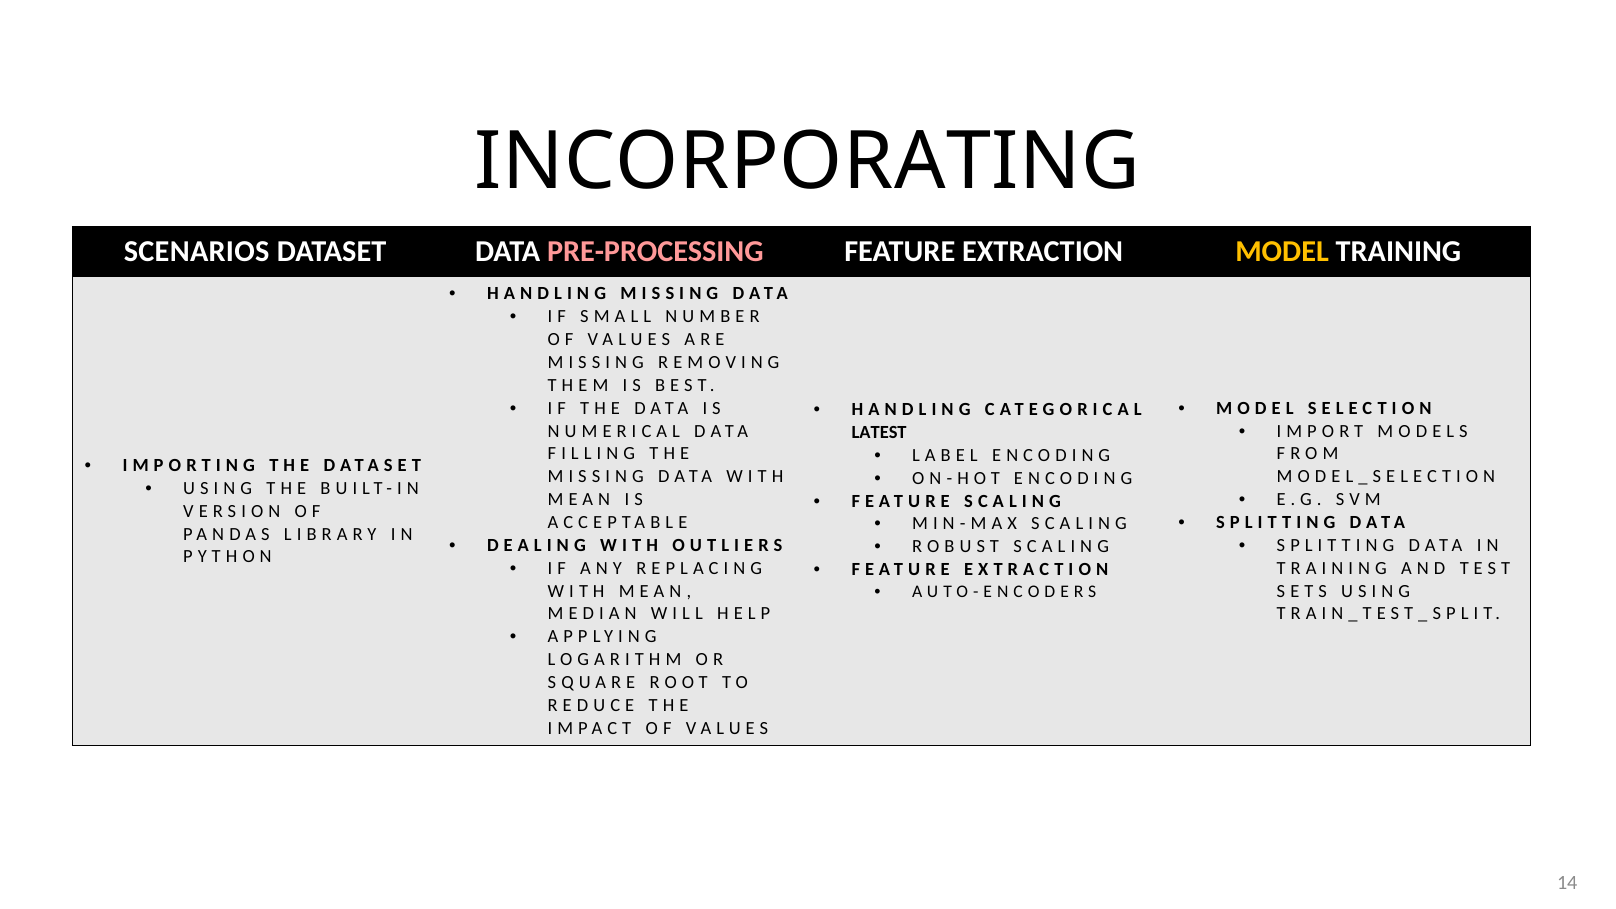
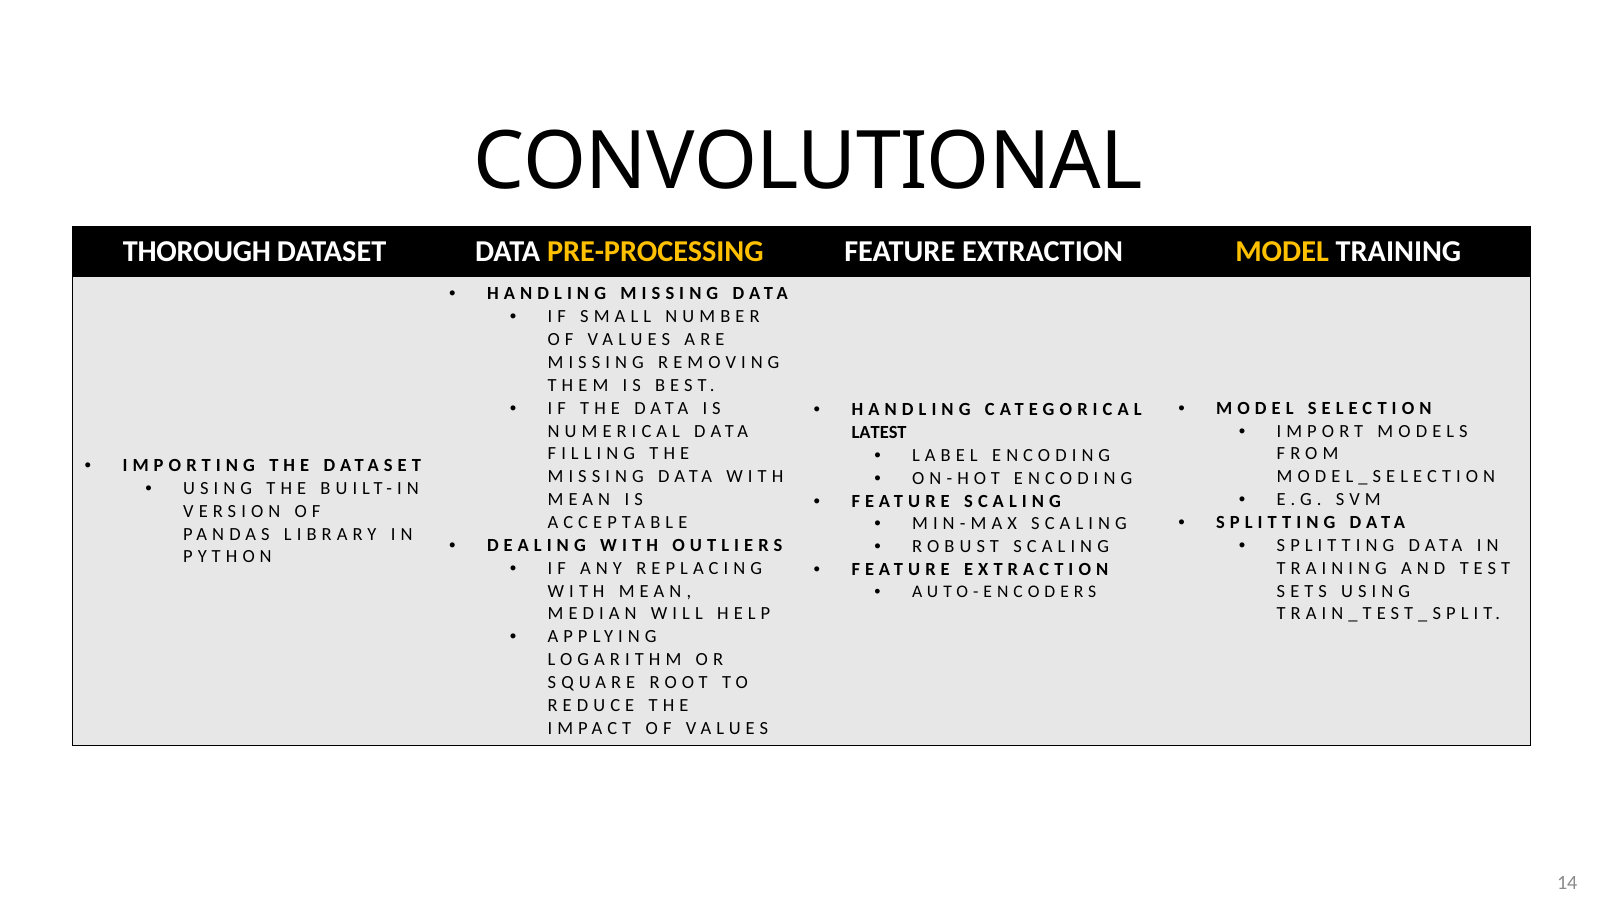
INCORPORATING: INCORPORATING -> CONVOLUTIONAL (808, 162)
SCENARIOS: SCENARIOS -> THOROUGH (197, 252)
PRE-PROCESSING colour: pink -> yellow (655, 252)
